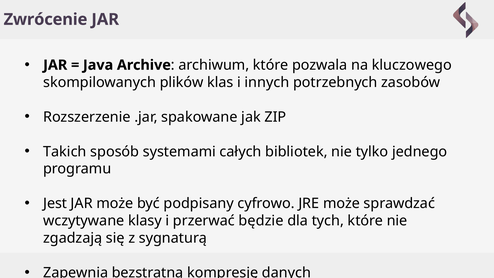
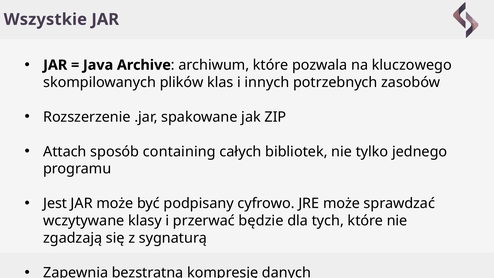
Zwrócenie: Zwrócenie -> Wszystkie (45, 19)
Takich: Takich -> Attach (65, 152)
systemami: systemami -> containing (179, 152)
